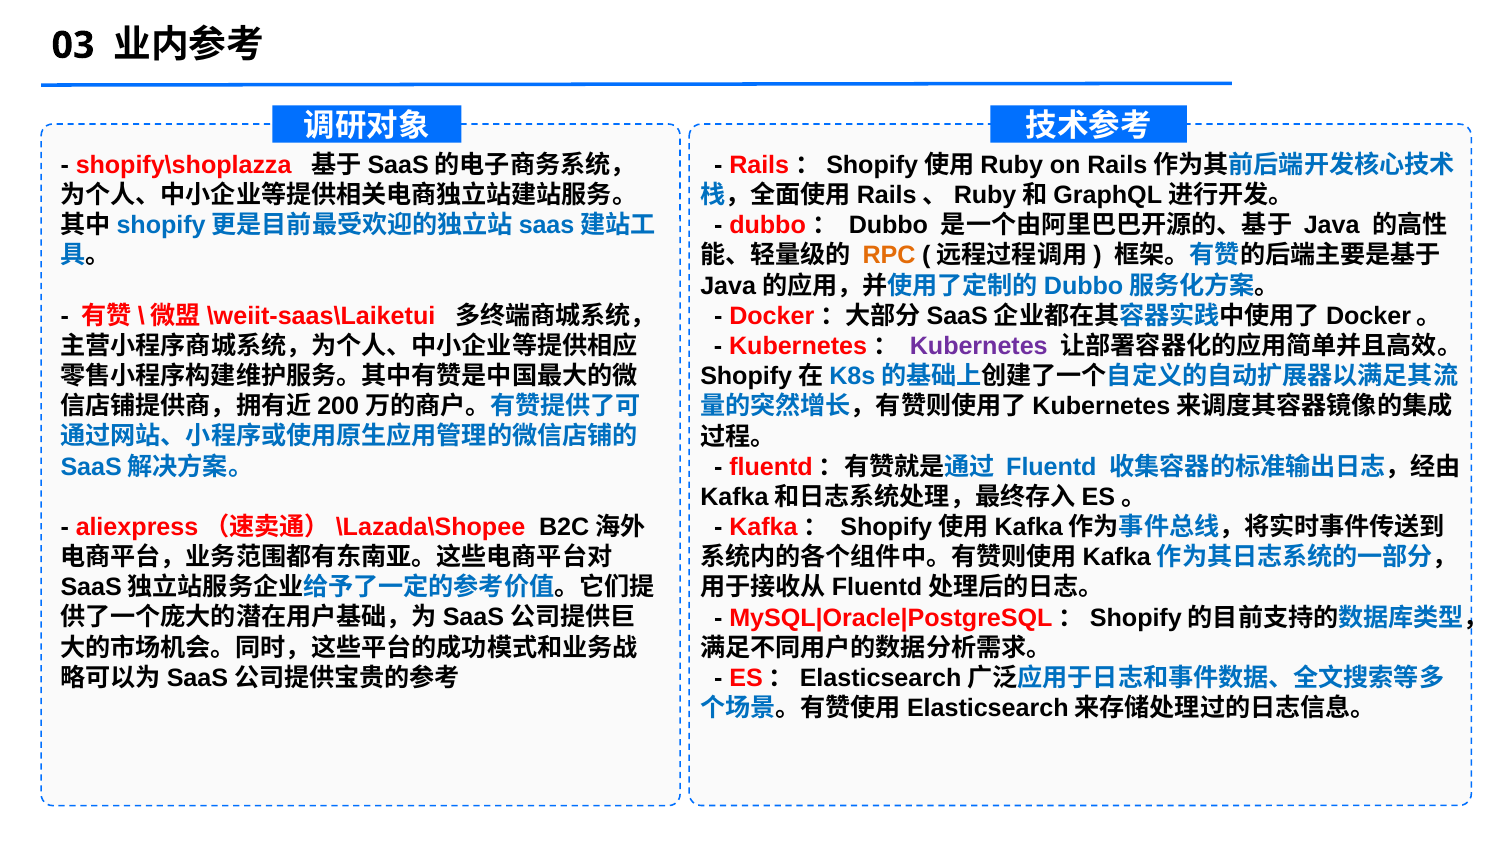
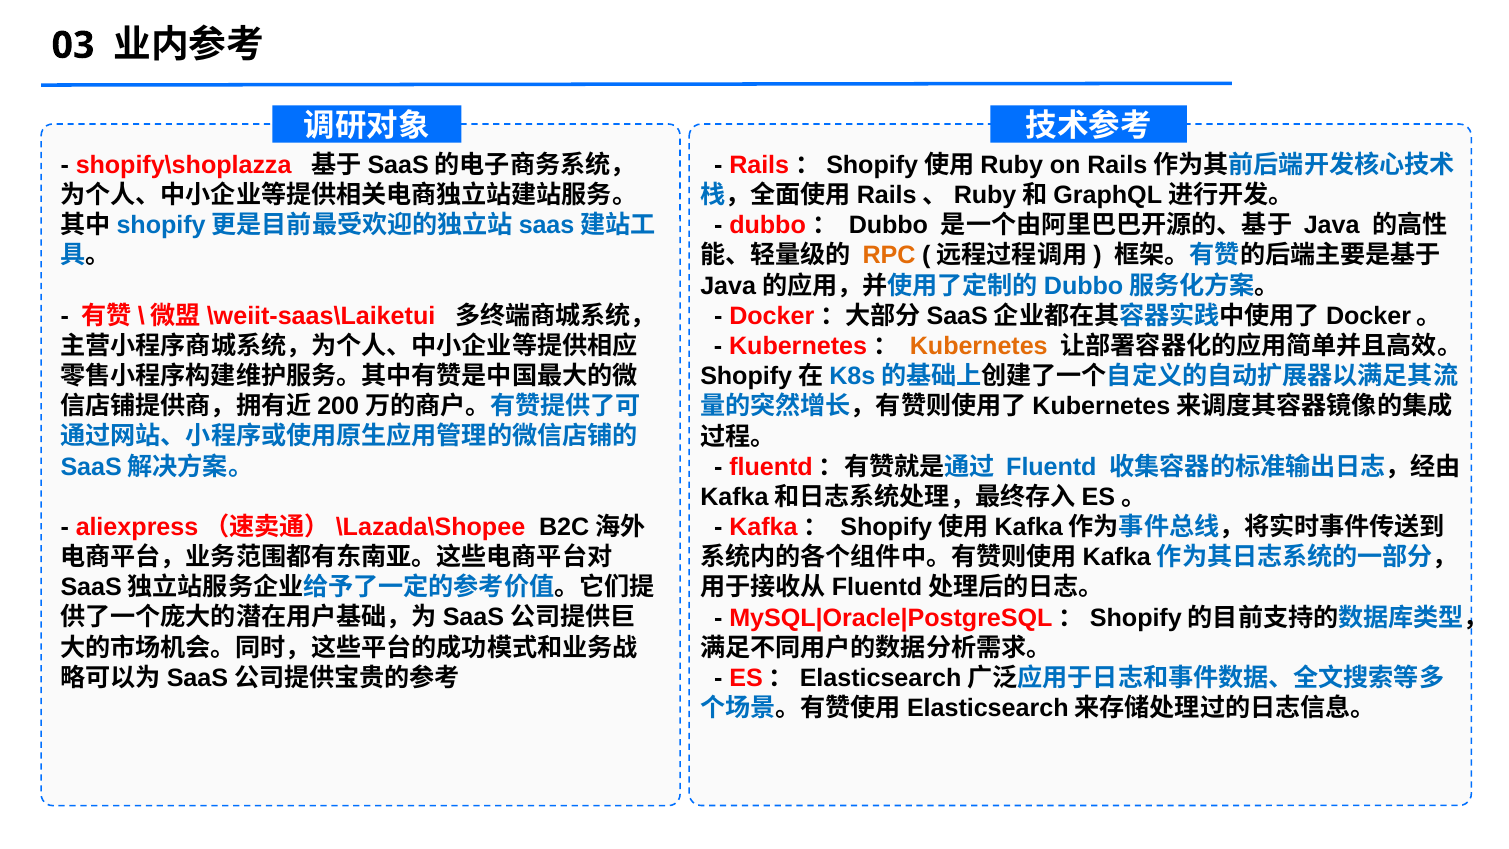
Kubernetes colour: purple -> orange (979, 346)
